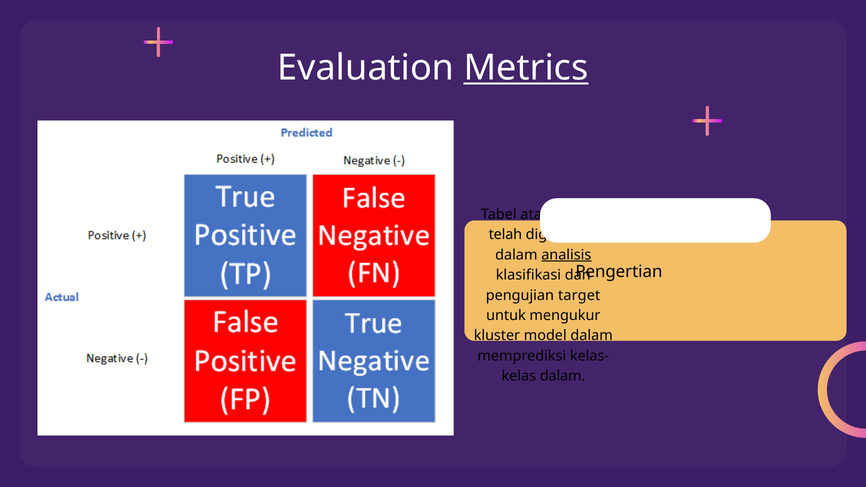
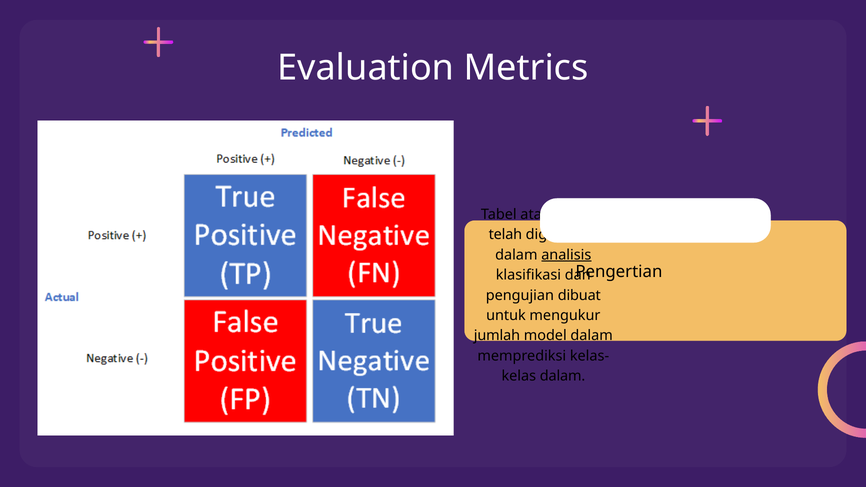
Metrics underline: present -> none (526, 68)
target: target -> dibuat (579, 295)
kluster: kluster -> jumlah (497, 336)
